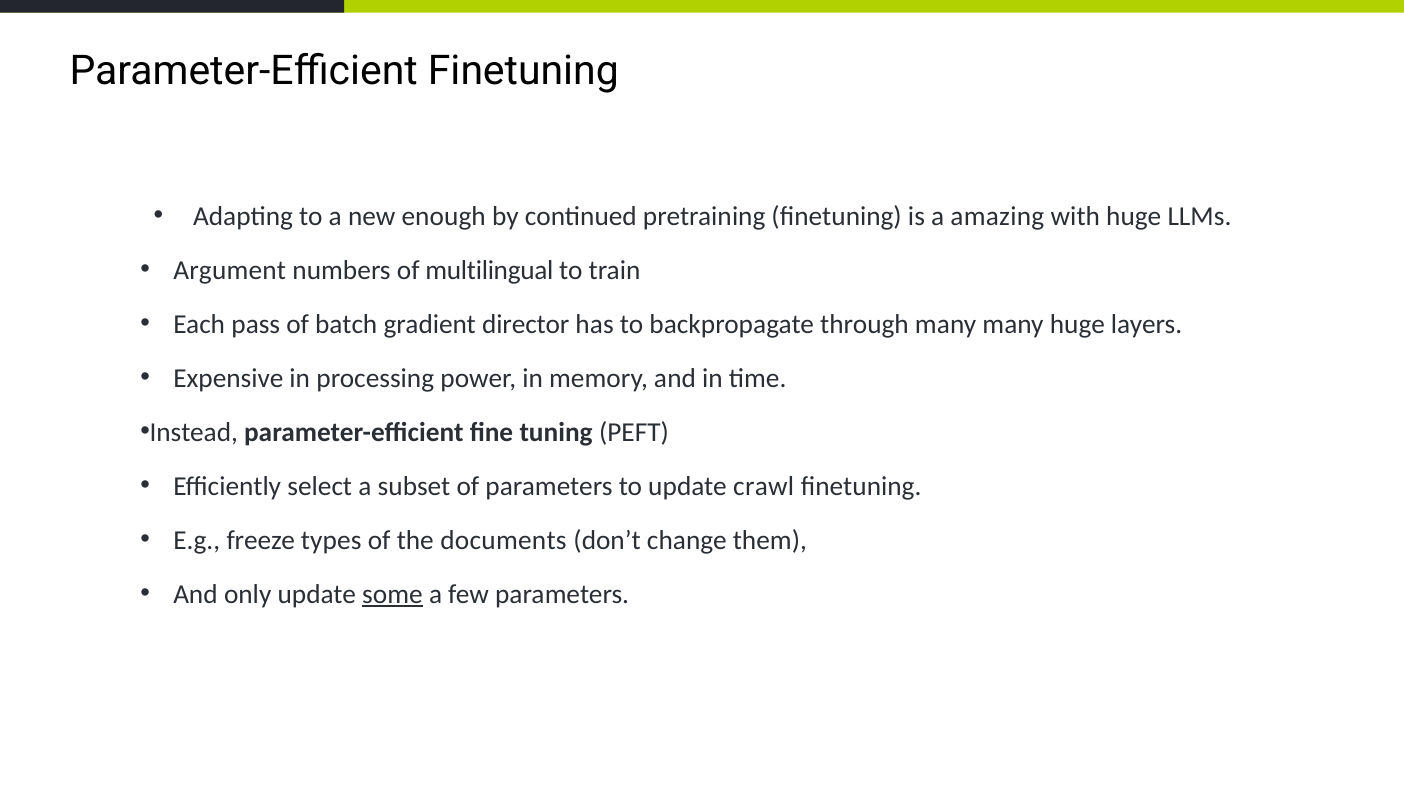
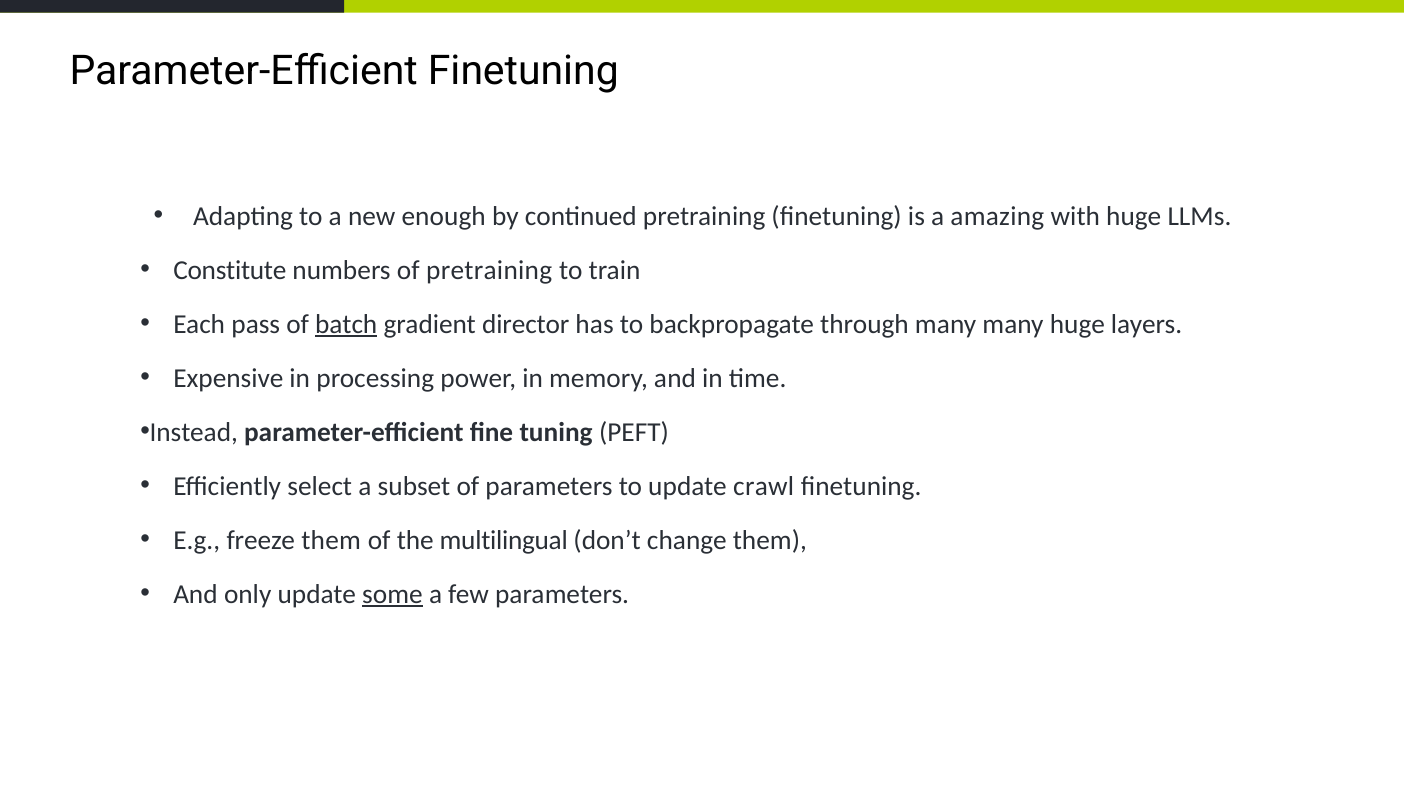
Argument: Argument -> Constitute (230, 270)
of multilingual: multilingual -> pretraining (489, 270)
batch underline: none -> present (346, 324)
freeze types: types -> them (331, 540)
documents: documents -> multilingual (504, 540)
